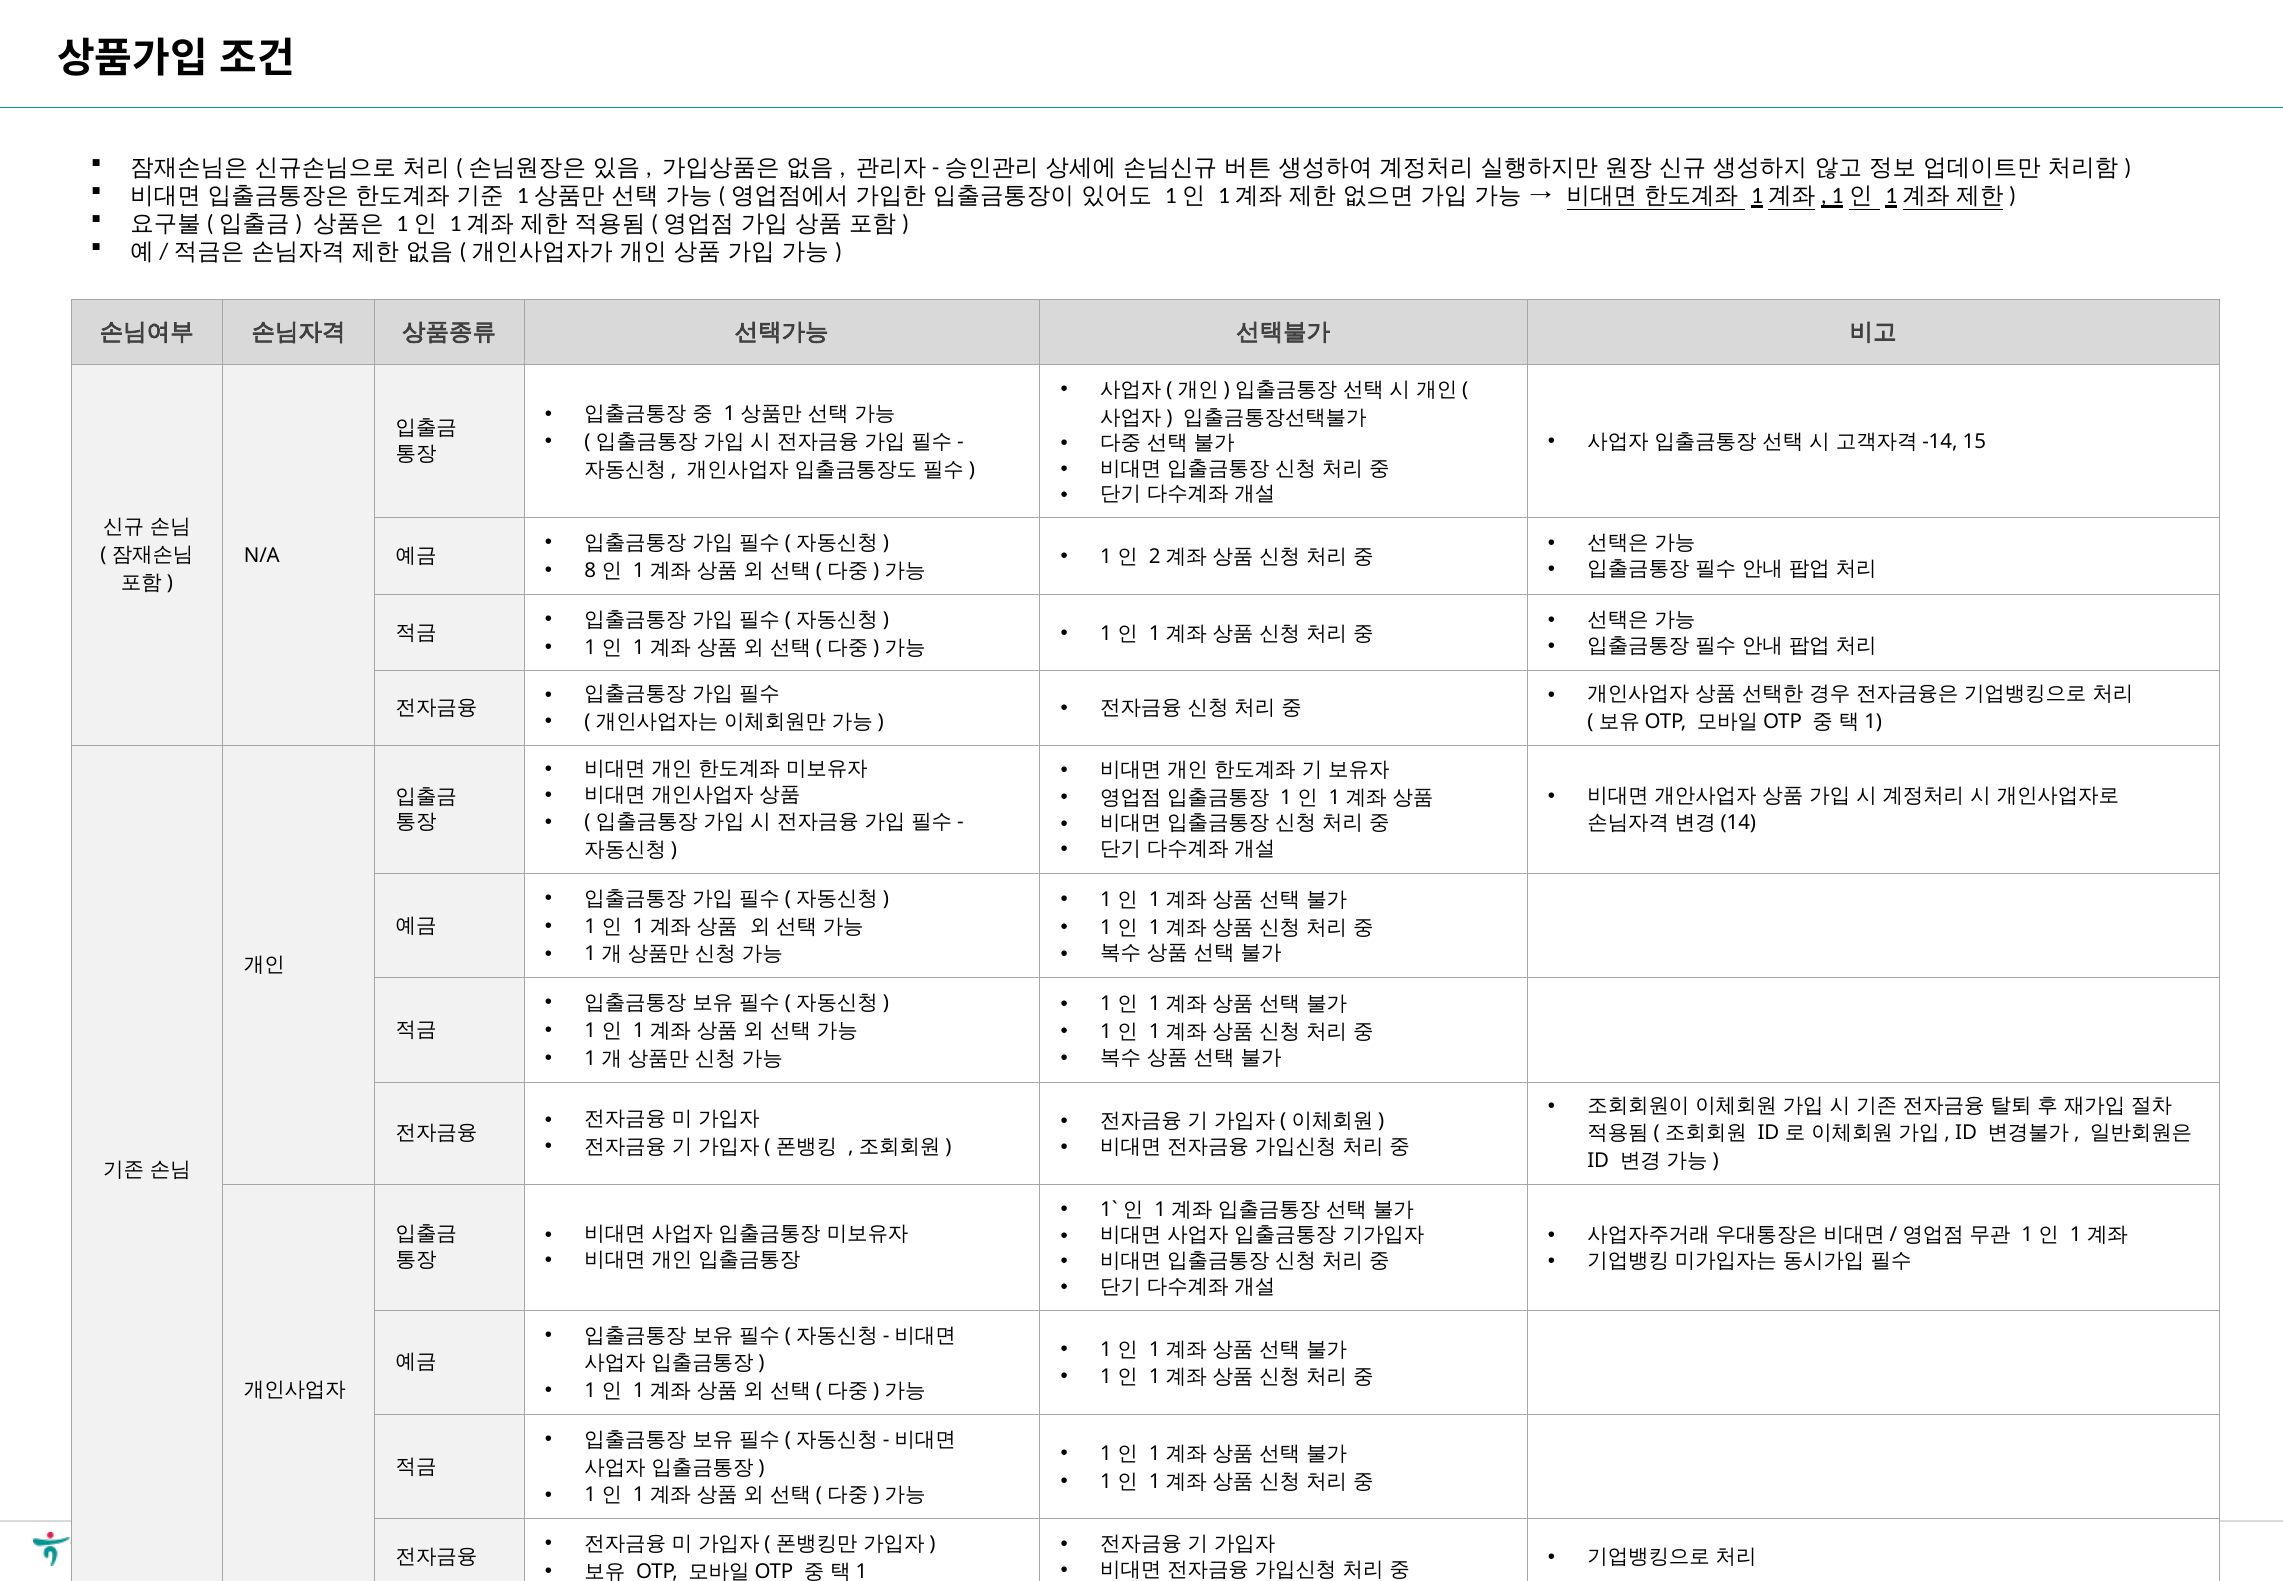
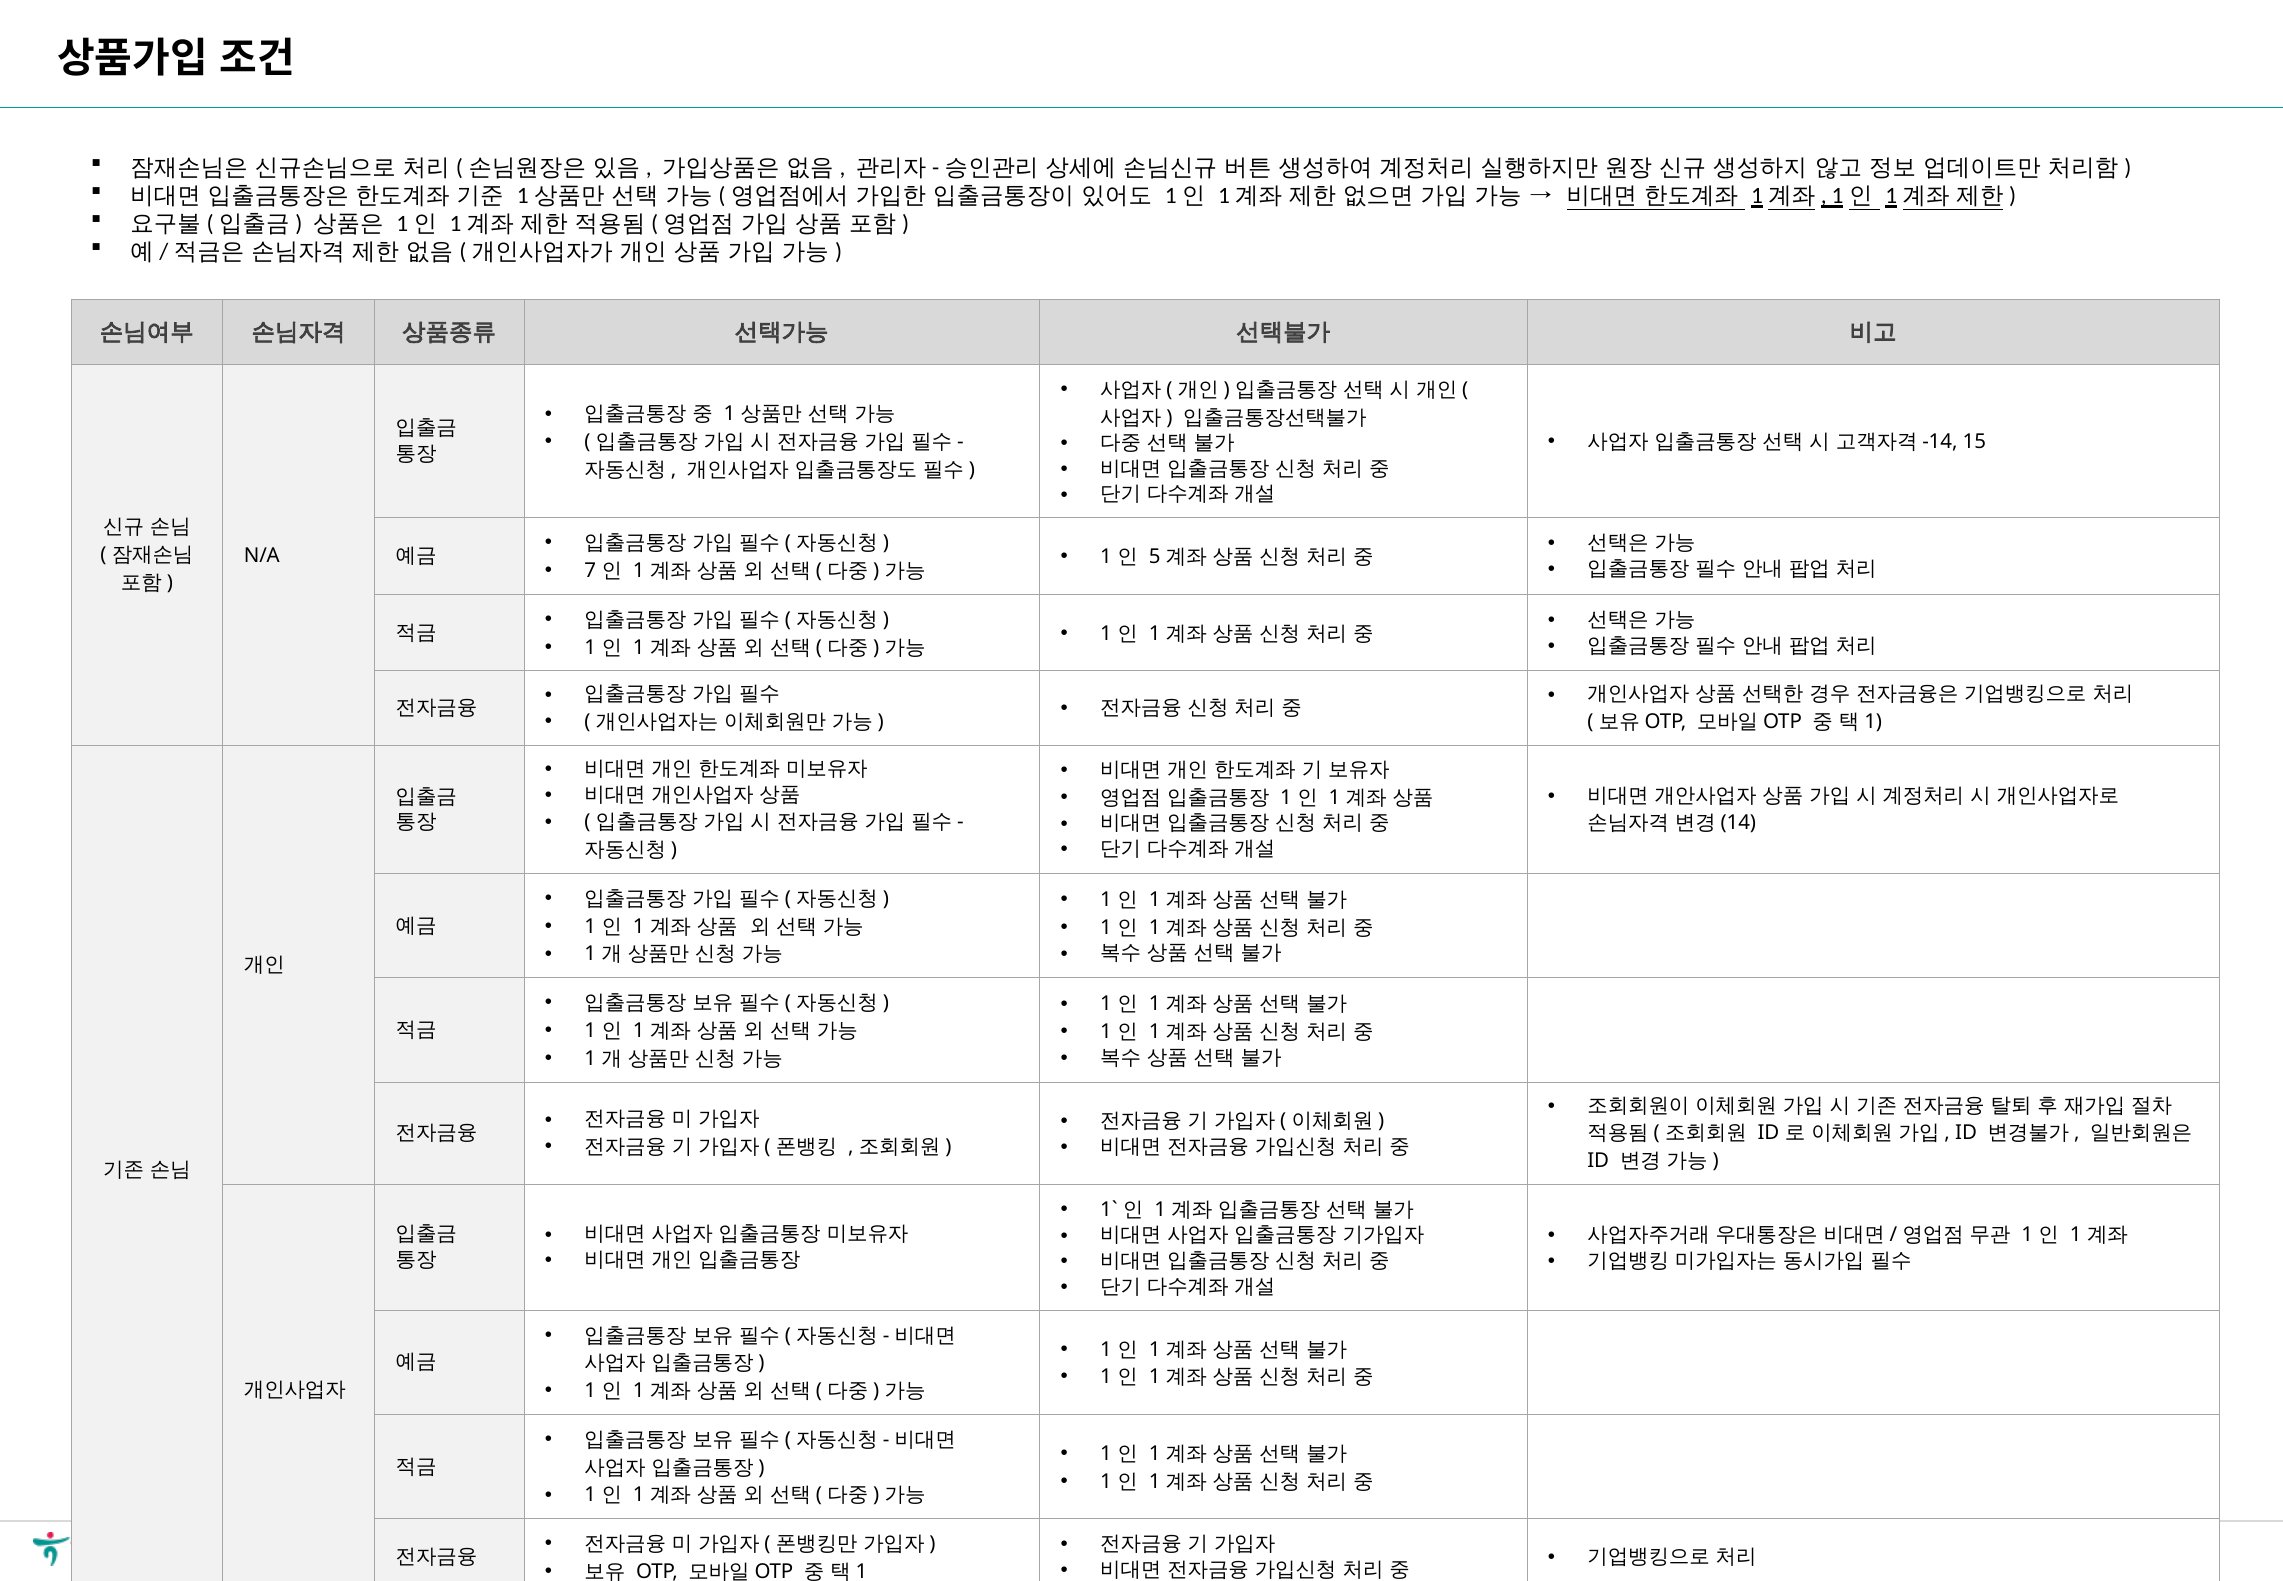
2: 2 -> 5 (1155, 557)
8: 8 -> 7 (590, 571)
